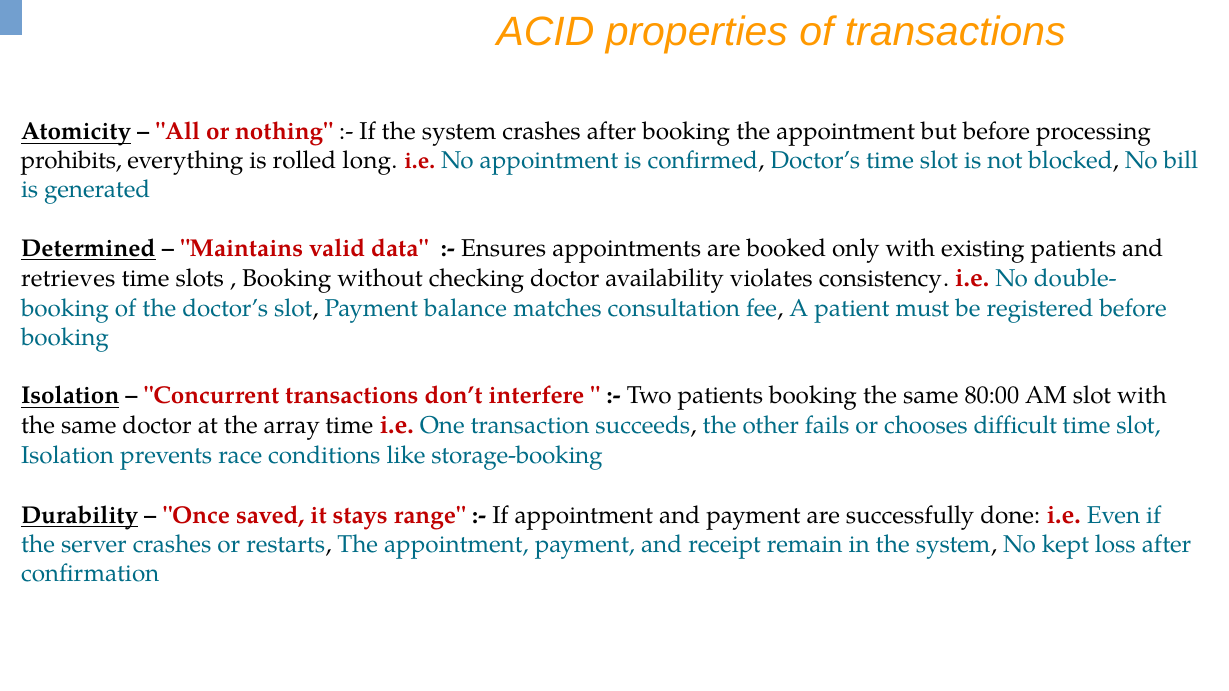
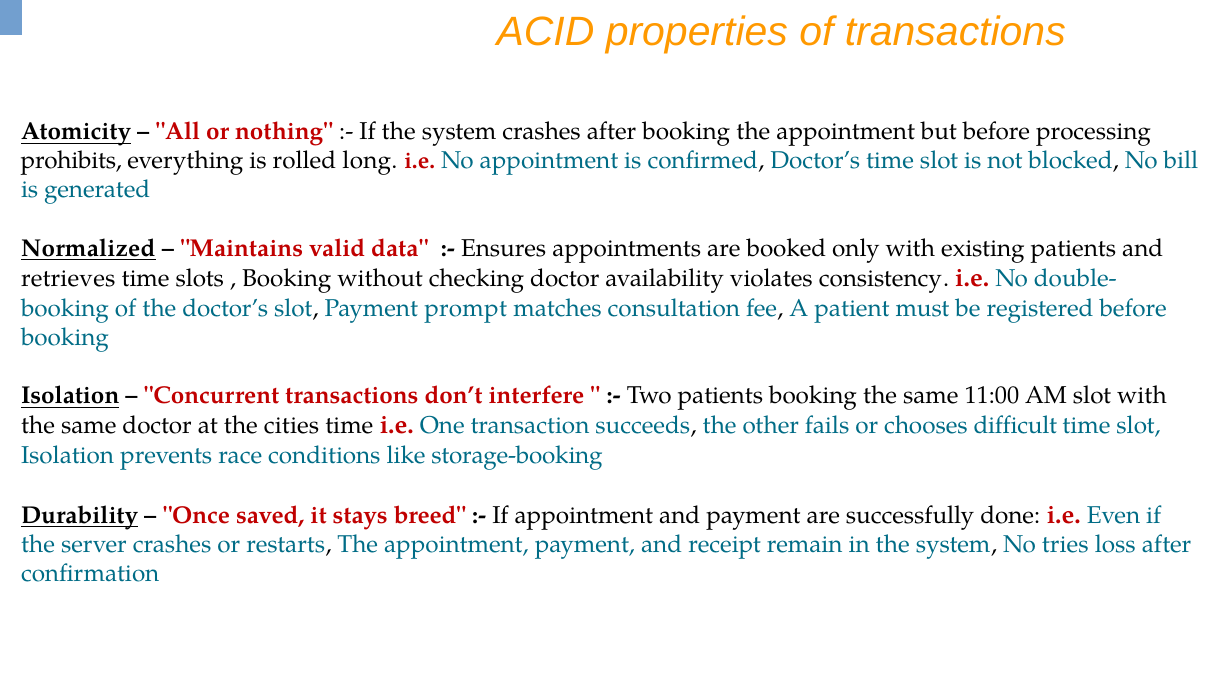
Determined: Determined -> Normalized (88, 248)
balance: balance -> prompt (466, 308)
80:00: 80:00 -> 11:00 (992, 396)
array: array -> cities (292, 426)
range: range -> breed (430, 515)
kept: kept -> tries (1065, 545)
